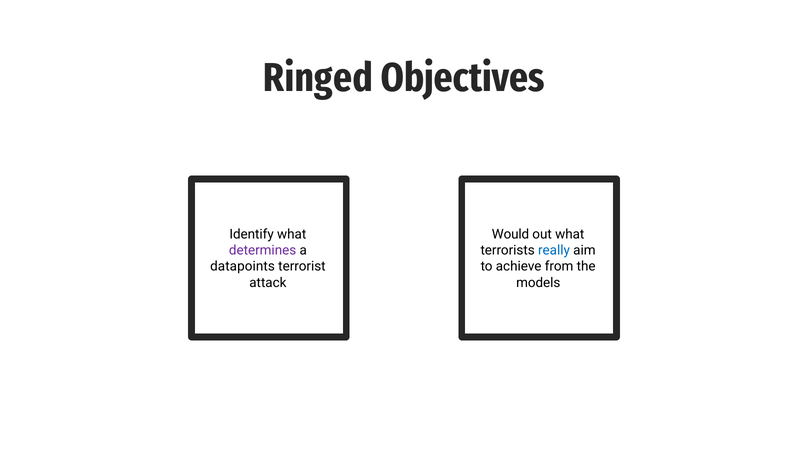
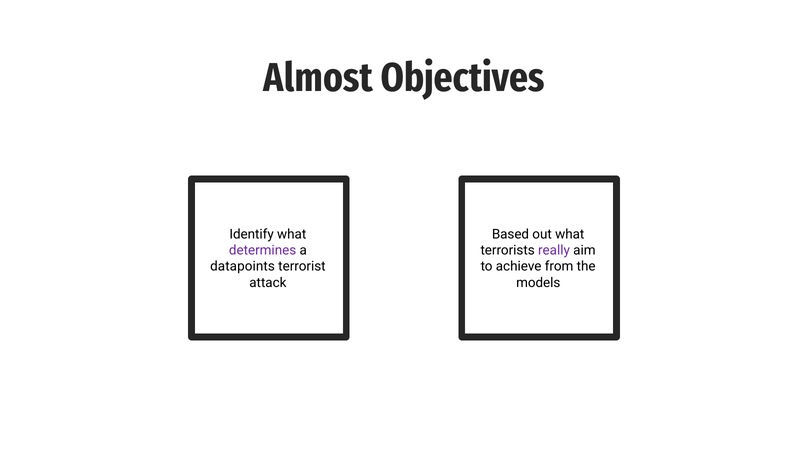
Ringed: Ringed -> Almost (318, 78)
Would: Would -> Based (510, 235)
really colour: blue -> purple (554, 251)
